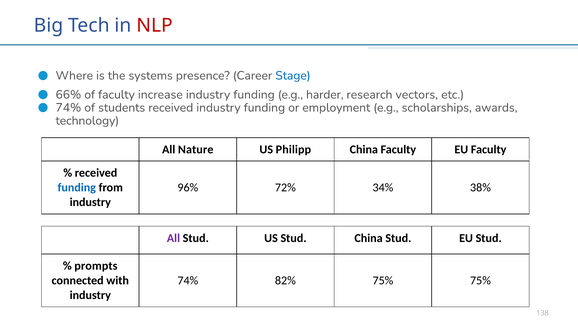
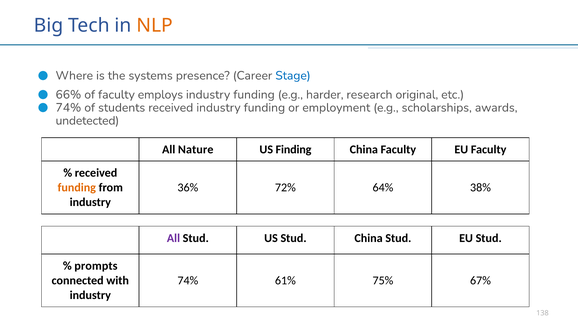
NLP colour: red -> orange (155, 25)
increase: increase -> employs (160, 95)
vectors: vectors -> original (417, 95)
technology: technology -> undetected (87, 121)
Philipp: Philipp -> Finding (294, 150)
funding colour: blue -> orange (77, 188)
96%: 96% -> 36% (188, 188)
34%: 34% -> 64% (383, 188)
82%: 82% -> 61% (285, 281)
75% 75%: 75% -> 67% (480, 281)
